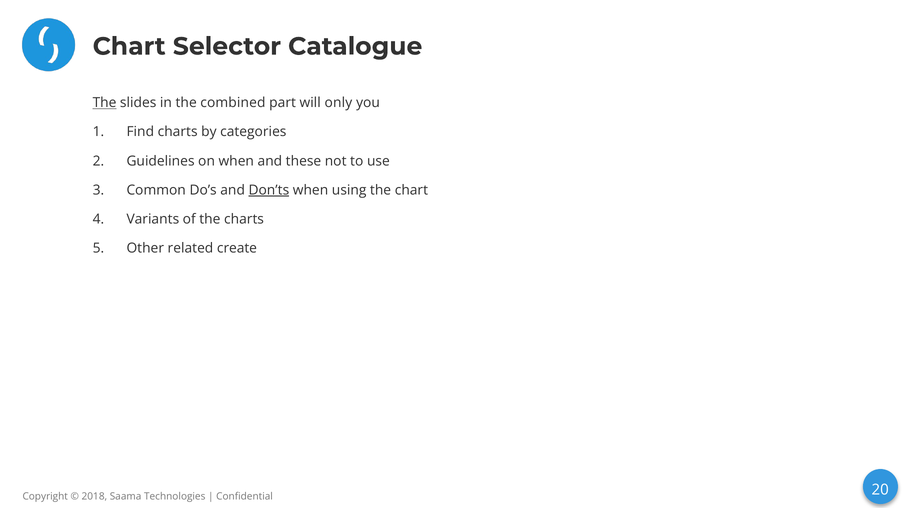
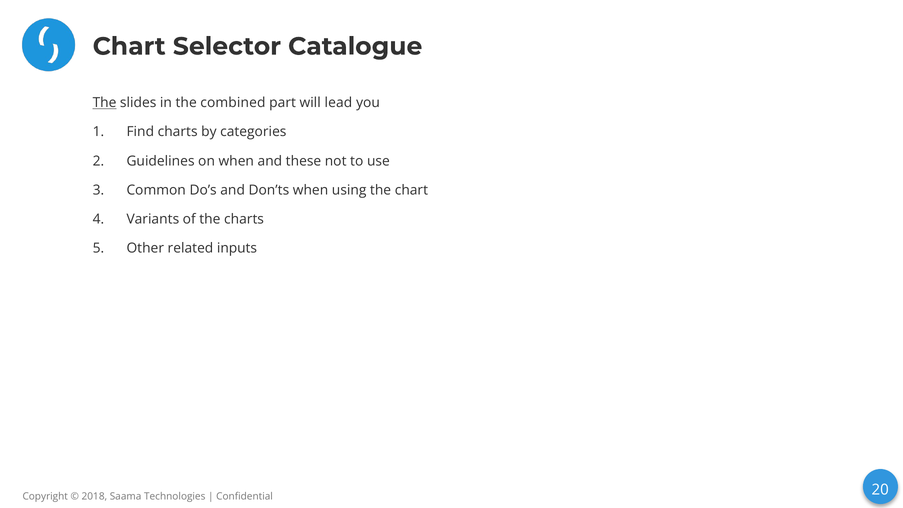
only: only -> lead (338, 103)
Don’ts underline: present -> none (269, 190)
create: create -> inputs (237, 248)
